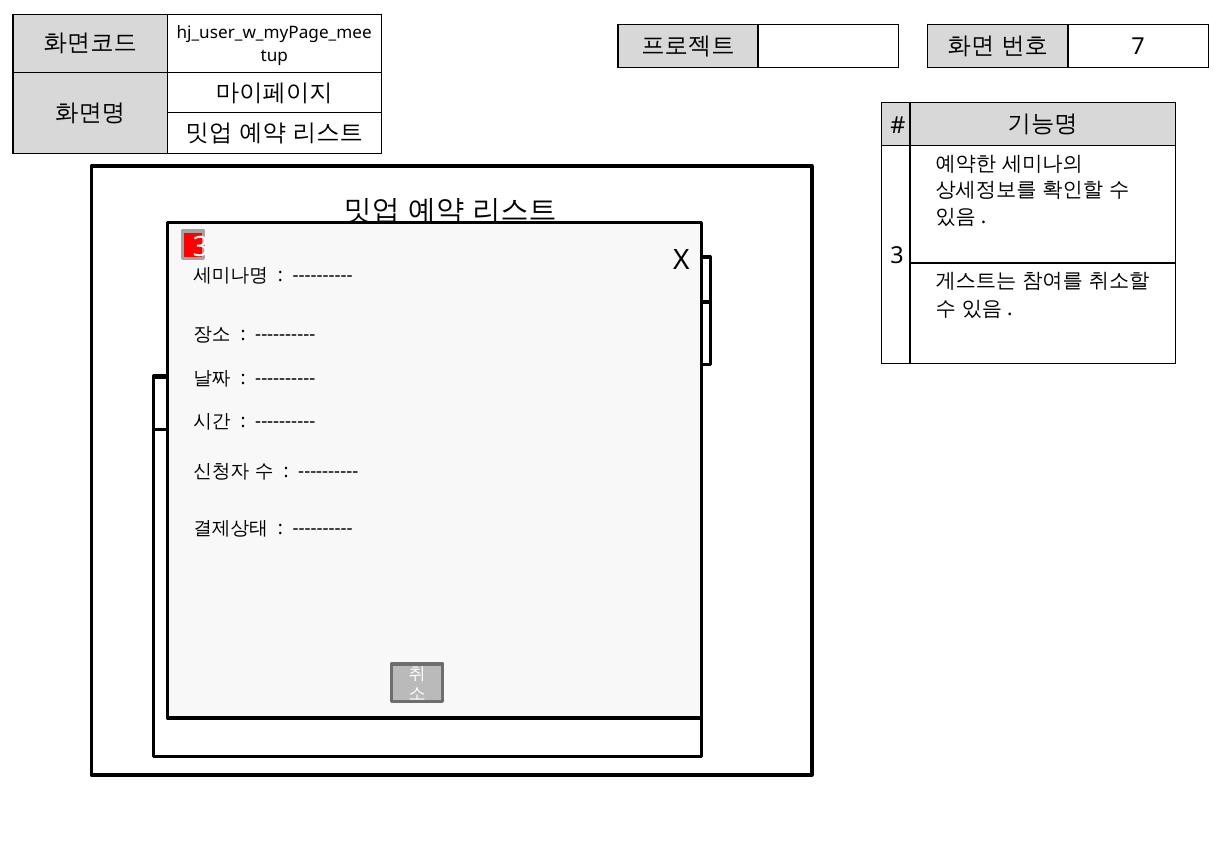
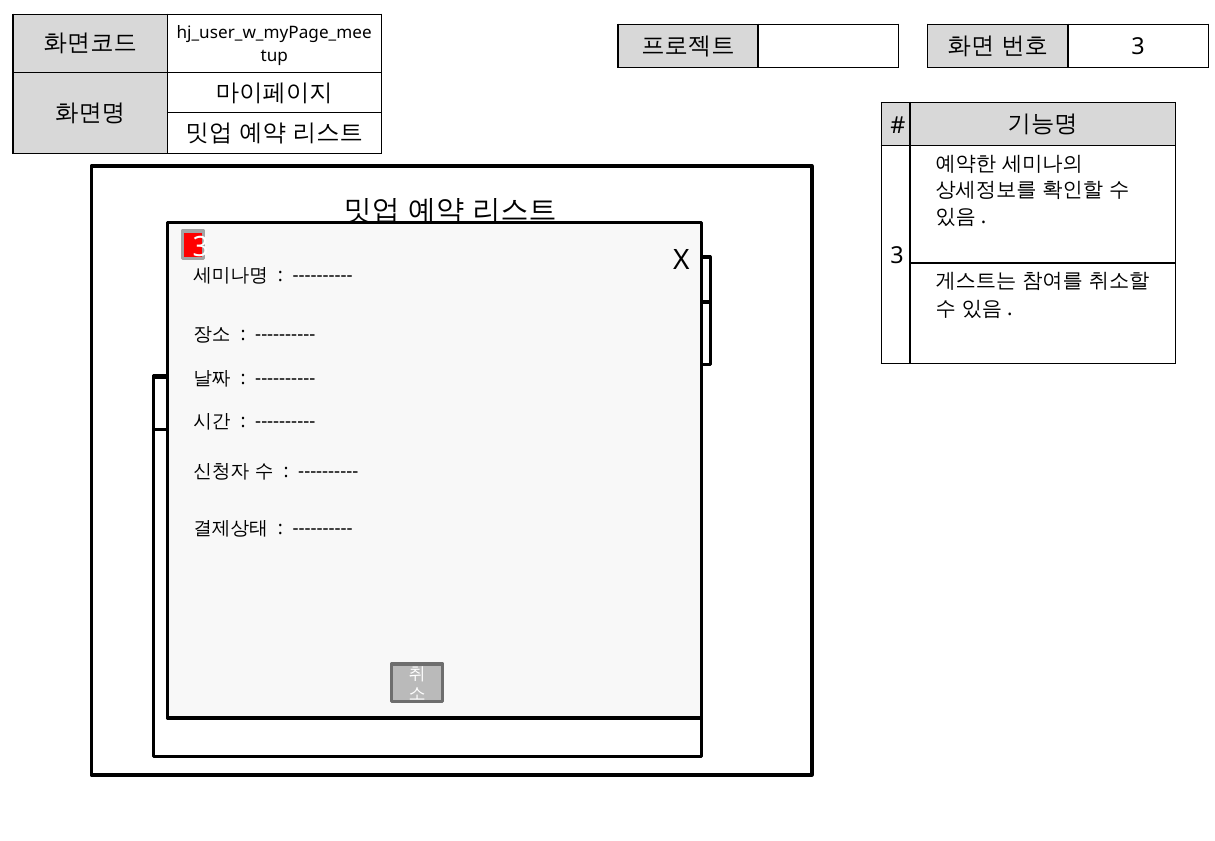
7: 7 -> 3 (1138, 47)
